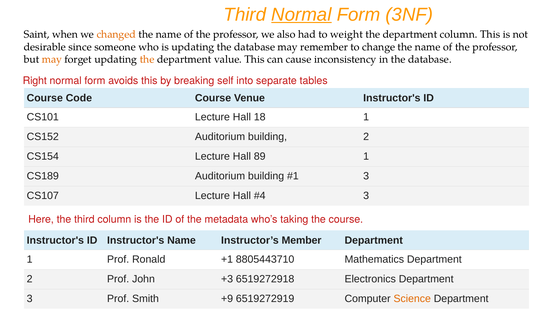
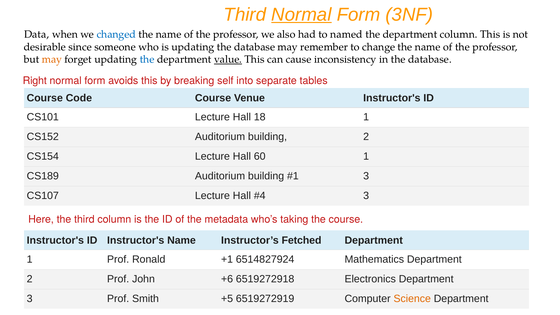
Saint: Saint -> Data (37, 34)
changed colour: orange -> blue (116, 34)
weight: weight -> named (346, 34)
the colour: orange -> blue (147, 59)
value underline: none -> present (228, 59)
89: 89 -> 60 (260, 156)
Member: Member -> Fetched (302, 240)
8805443710: 8805443710 -> 6514827924 (265, 259)
+3: +3 -> +6 (227, 279)
+9: +9 -> +5 (227, 299)
